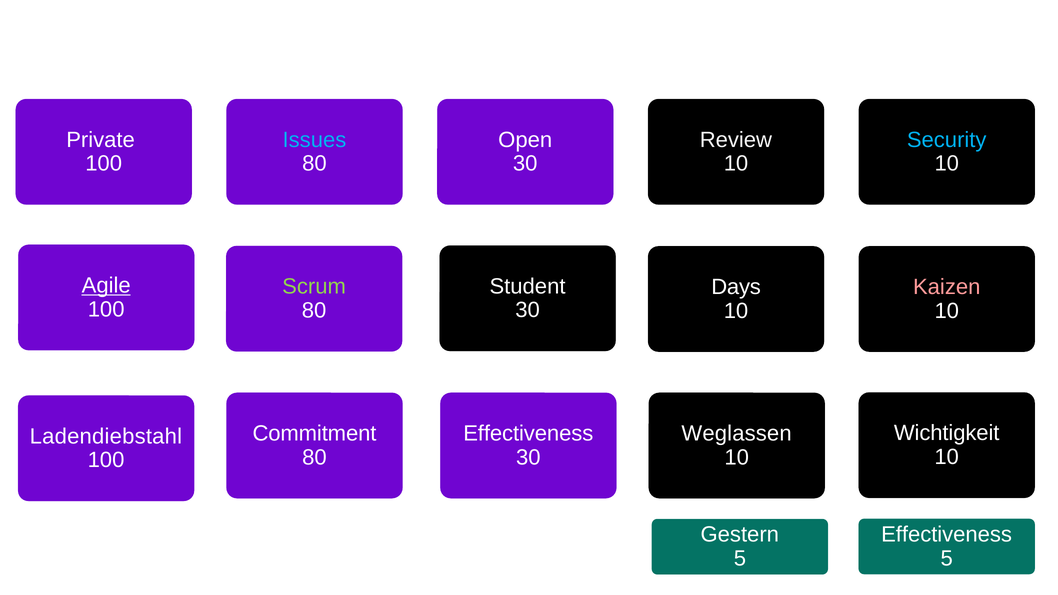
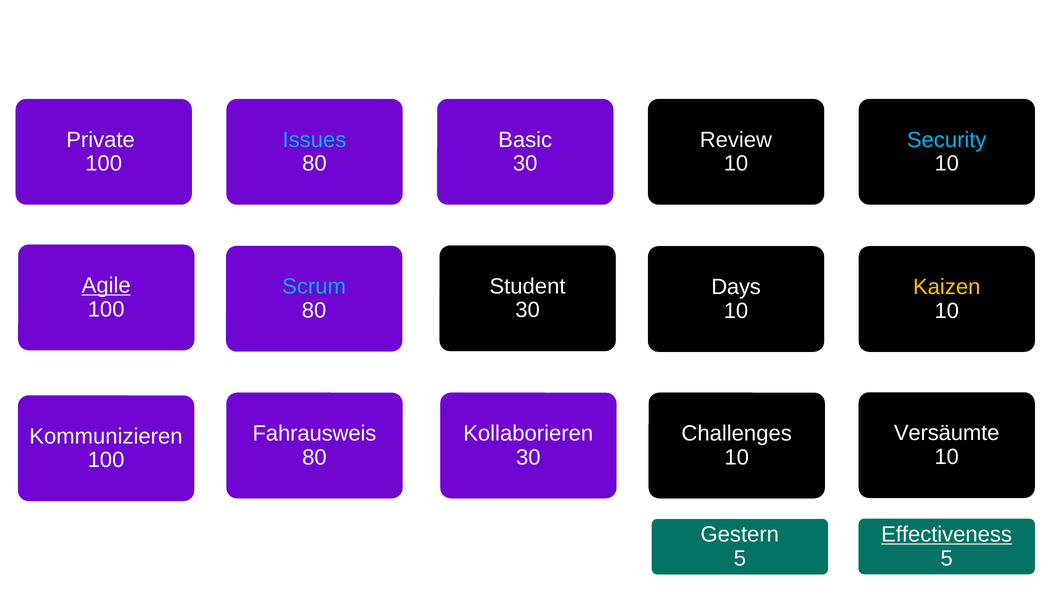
Open: Open -> Basic (525, 140)
Scrum colour: light green -> light blue (314, 287)
Kaizen colour: pink -> yellow (947, 287)
Wichtigkeit: Wichtigkeit -> Versäumte (947, 433)
Commitment: Commitment -> Fahrausweis (314, 434)
Effectiveness: Effectiveness -> Kollaborieren (528, 434)
Weglassen: Weglassen -> Challenges (737, 434)
Ladendiebstahl: Ladendiebstahl -> Kommunizieren (106, 436)
Effectiveness underline: none -> present (947, 535)
